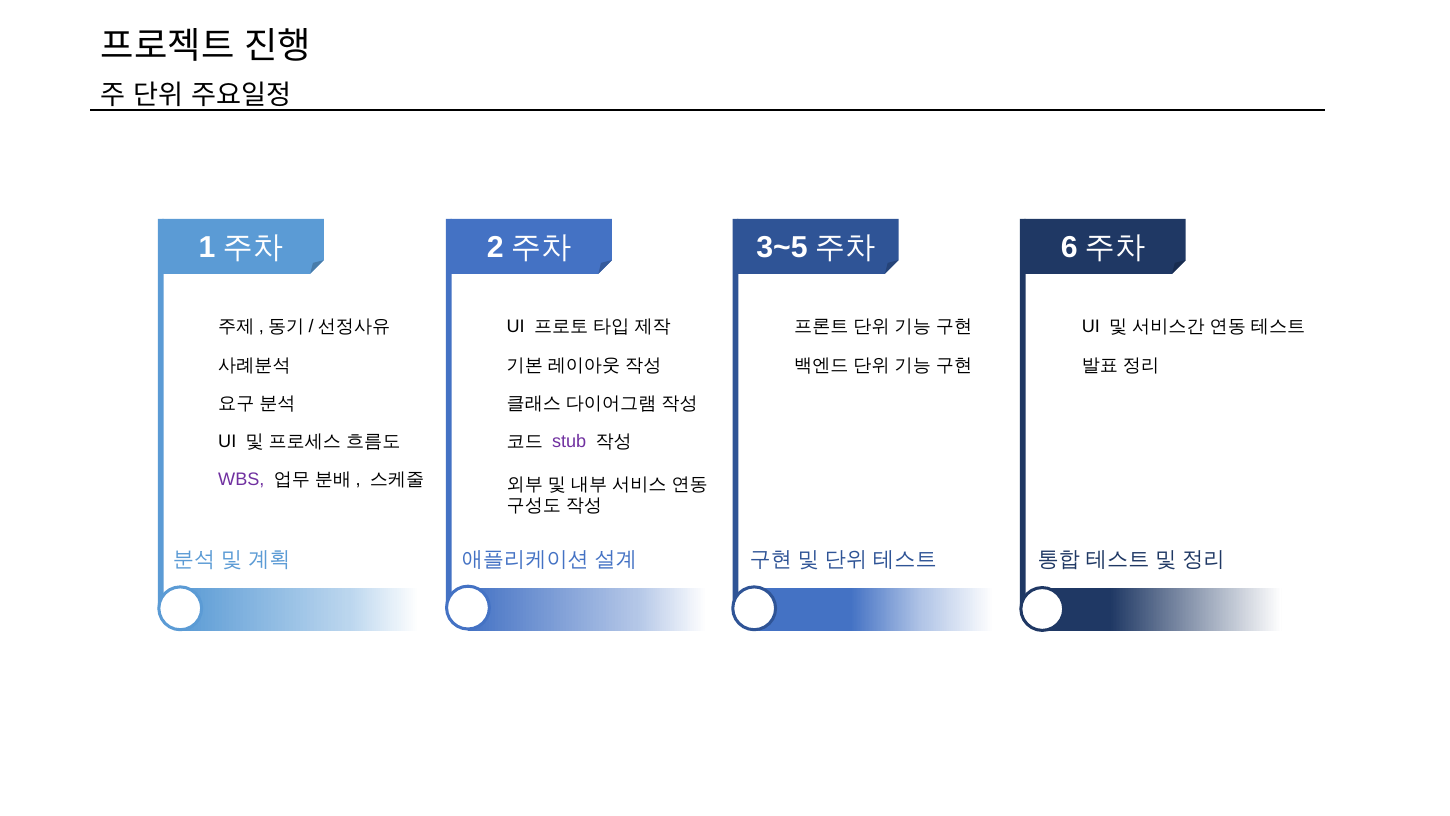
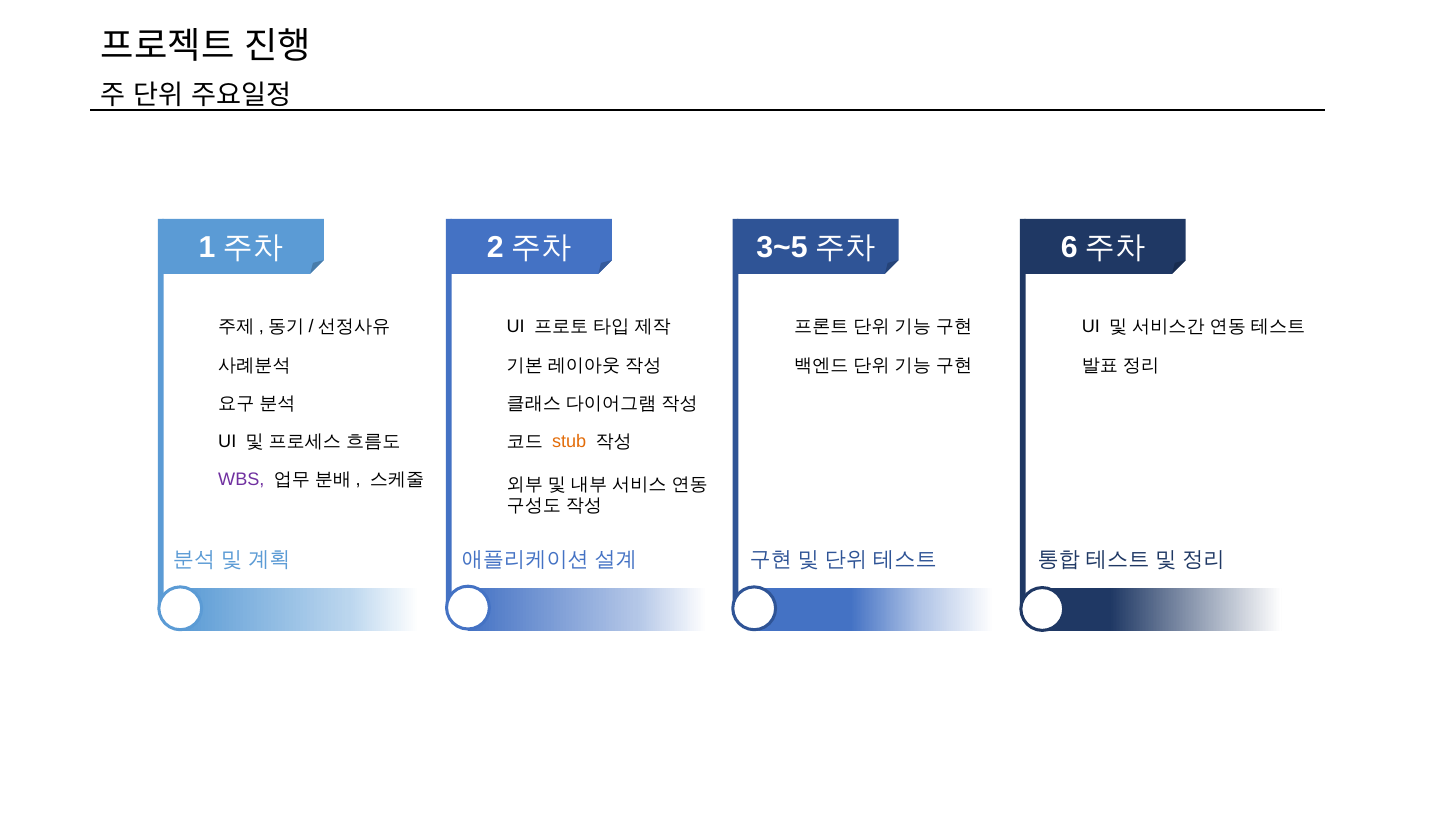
stub colour: purple -> orange (569, 441)
